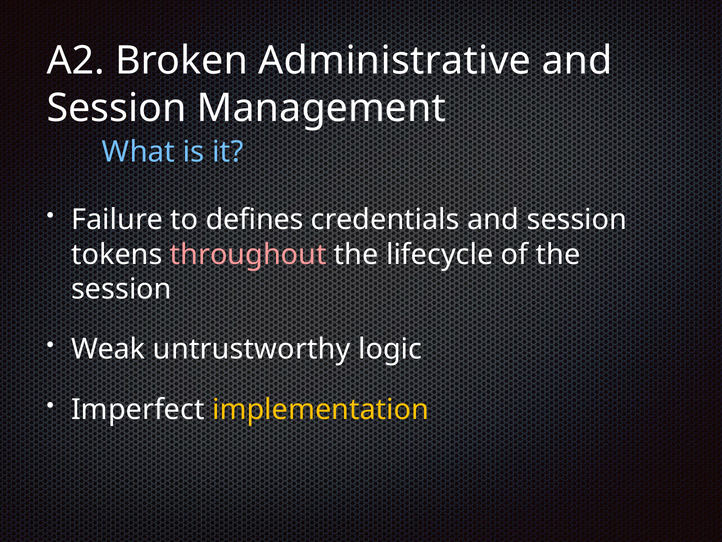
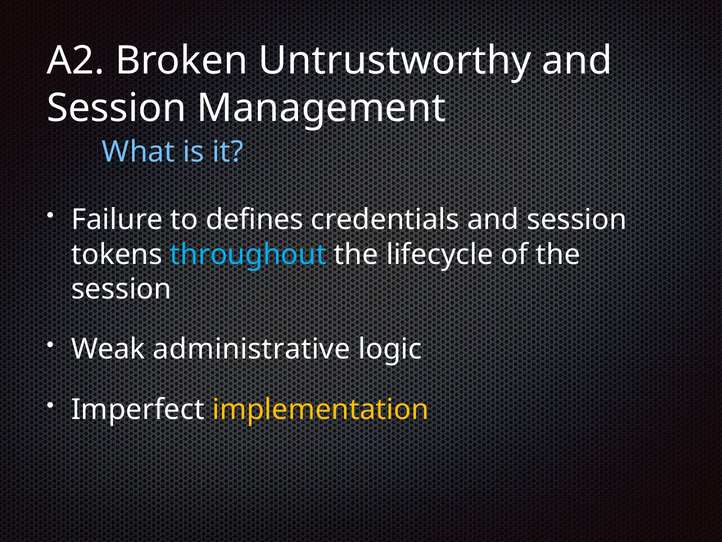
Administrative: Administrative -> Untrustworthy (395, 61)
throughout colour: pink -> light blue (248, 254)
untrustworthy: untrustworthy -> administrative (252, 349)
